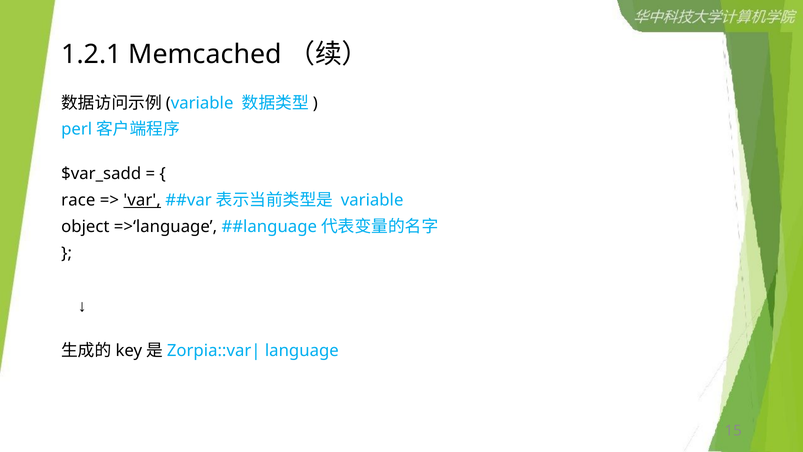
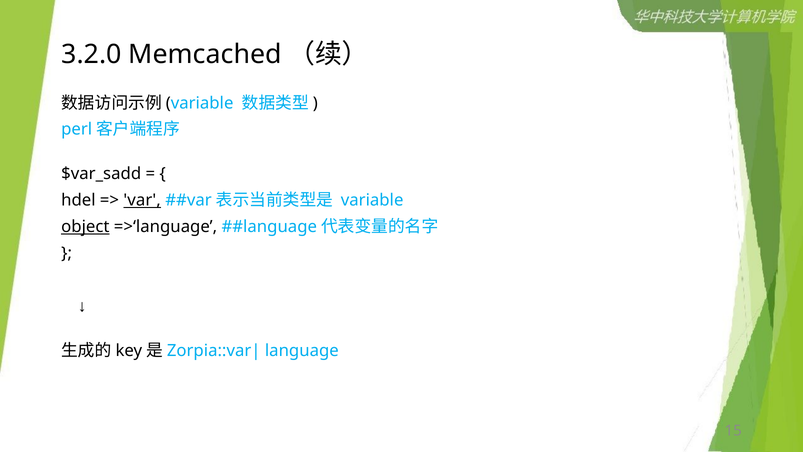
1.2.1: 1.2.1 -> 3.2.0 (91, 54)
race: race -> hdel (78, 200)
object underline: none -> present (85, 226)
